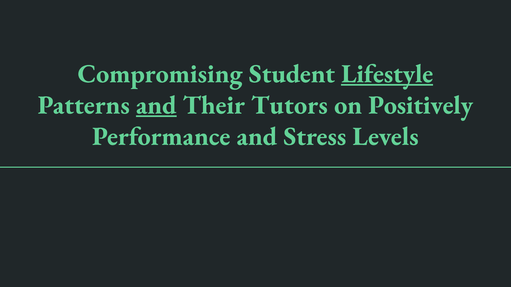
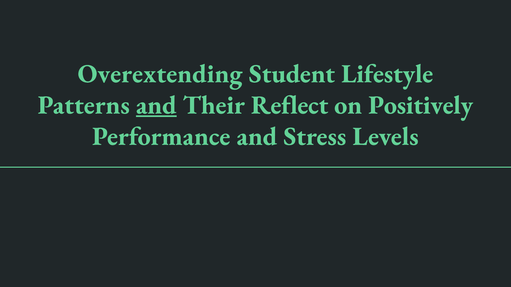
Compromising: Compromising -> Overextending (160, 74)
Lifestyle underline: present -> none (387, 74)
Tutors: Tutors -> Reflect (290, 105)
